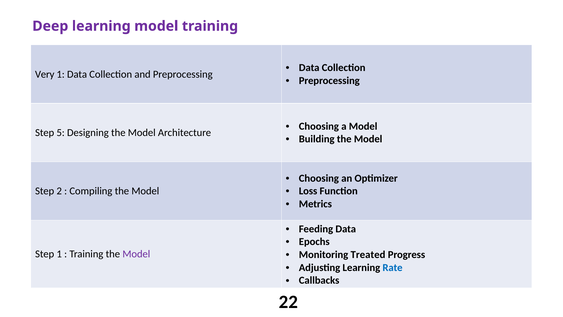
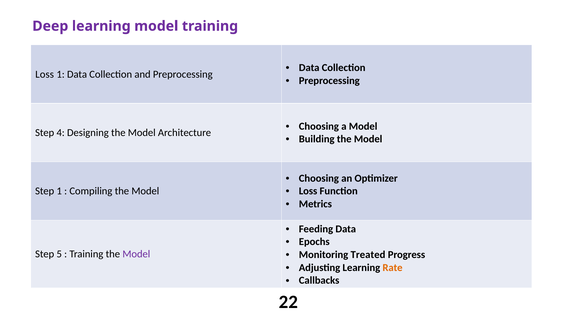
Very: Very -> Loss (45, 74)
5: 5 -> 4 (61, 133)
Step 2: 2 -> 1 (59, 191)
Step 1: 1 -> 5 (59, 254)
Rate colour: blue -> orange (393, 267)
